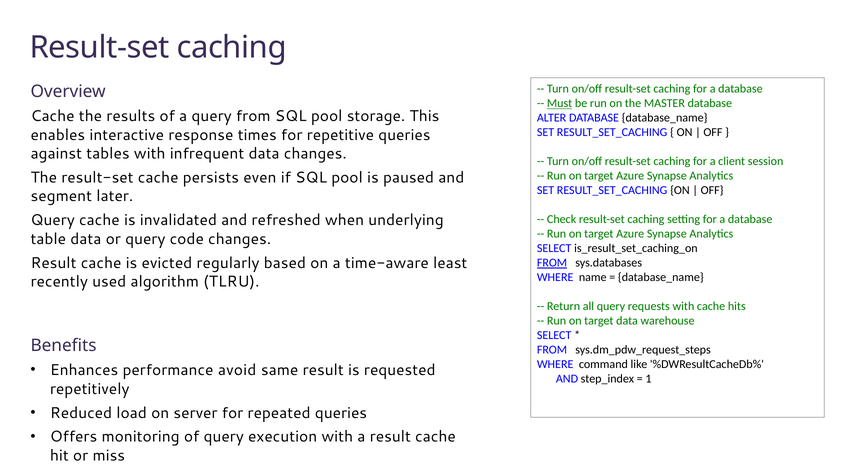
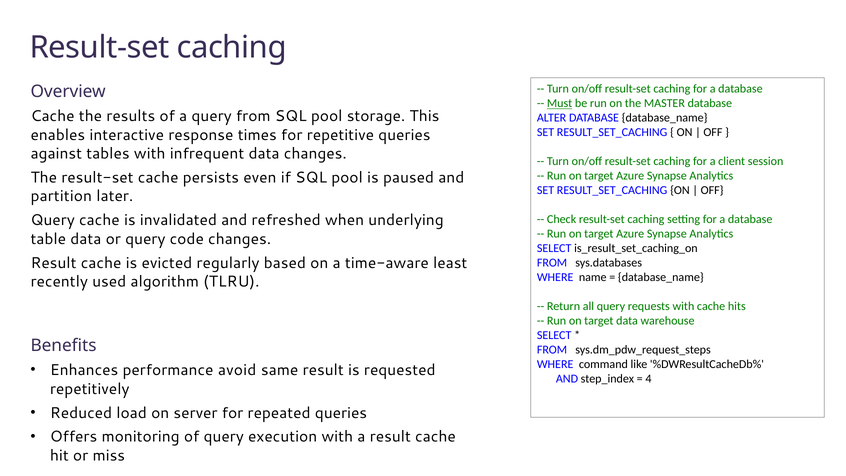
segment: segment -> partition (61, 196)
FROM underline: present -> none (552, 263)
1: 1 -> 4 (648, 379)
